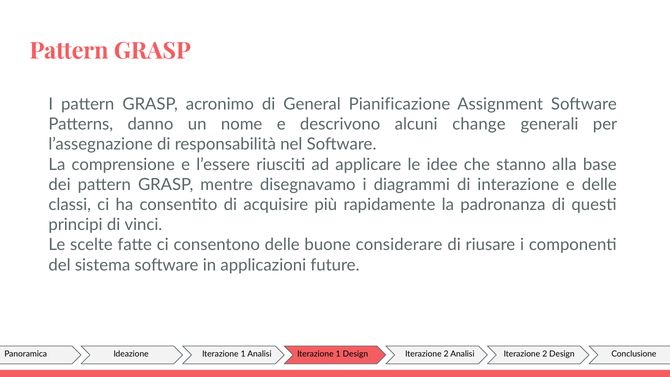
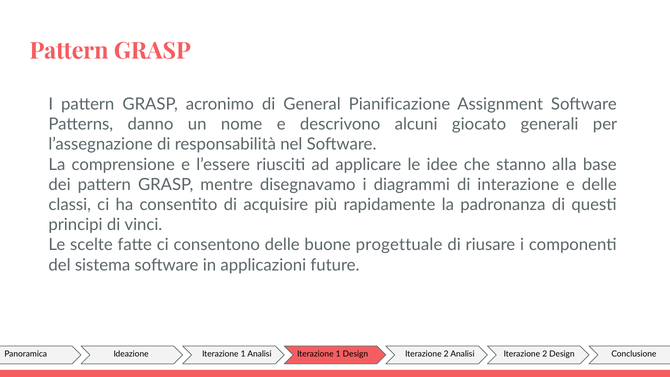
change: change -> giocato (479, 124)
considerare: considerare -> progettuale (399, 245)
